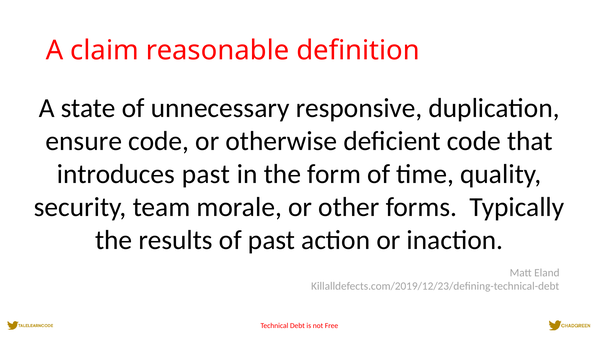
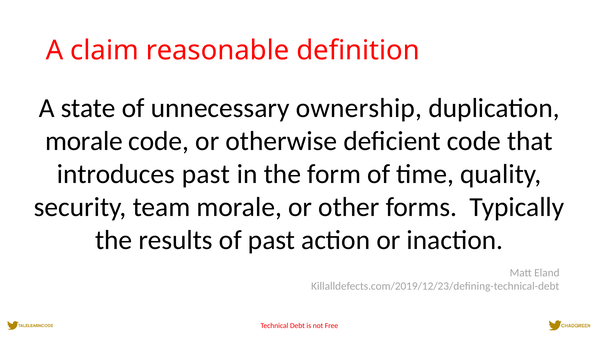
responsive: responsive -> ownership (359, 108)
ensure: ensure -> morale (84, 141)
